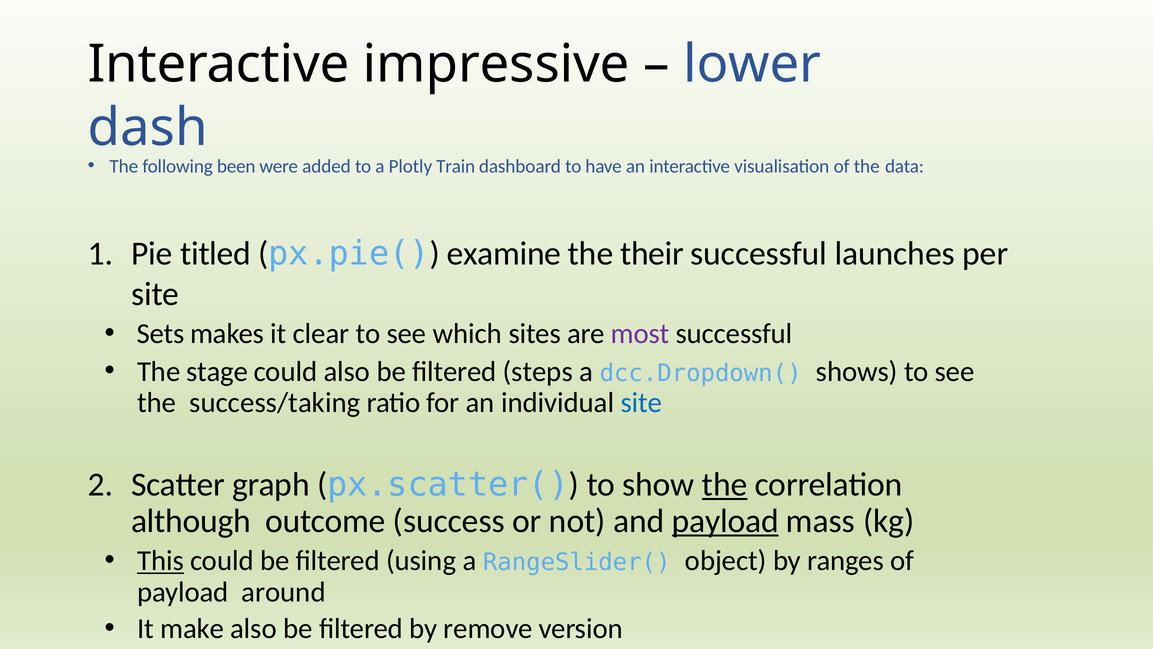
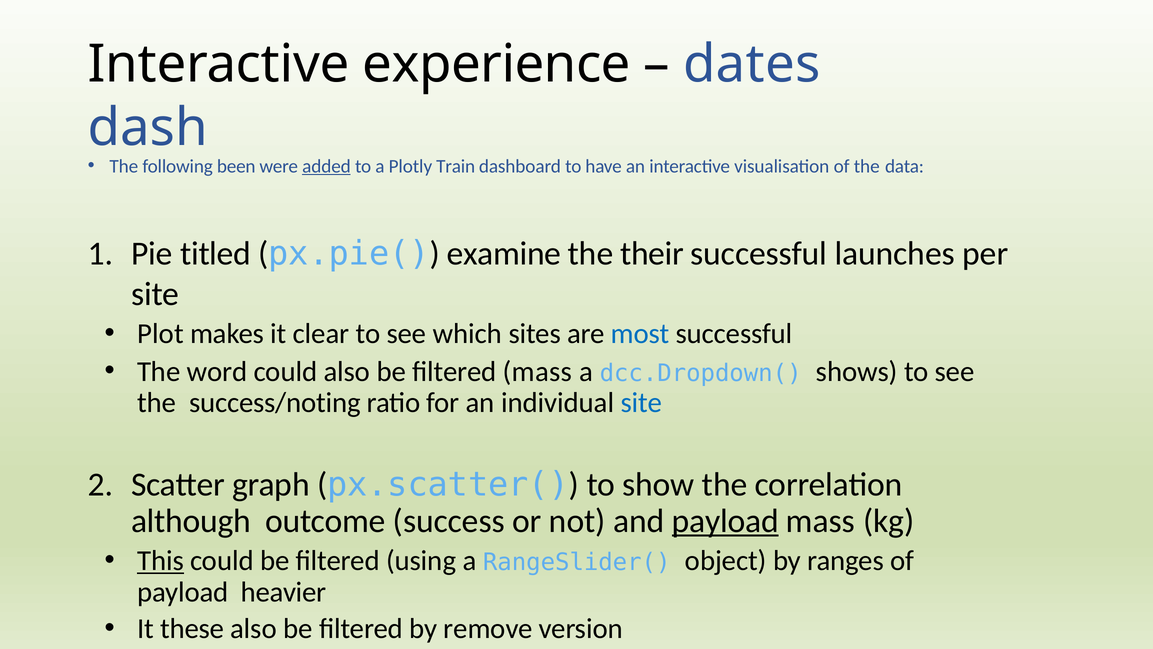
impressive: impressive -> experience (497, 64)
lower: lower -> dates (752, 64)
added underline: none -> present (327, 166)
Sets: Sets -> Plot (160, 334)
most colour: purple -> blue (640, 334)
stage: stage -> word (217, 371)
filtered steps: steps -> mass (538, 371)
success/taking: success/taking -> success/noting (275, 402)
the underline: present -> none (725, 484)
around: around -> heavier (284, 592)
make: make -> these (192, 628)
